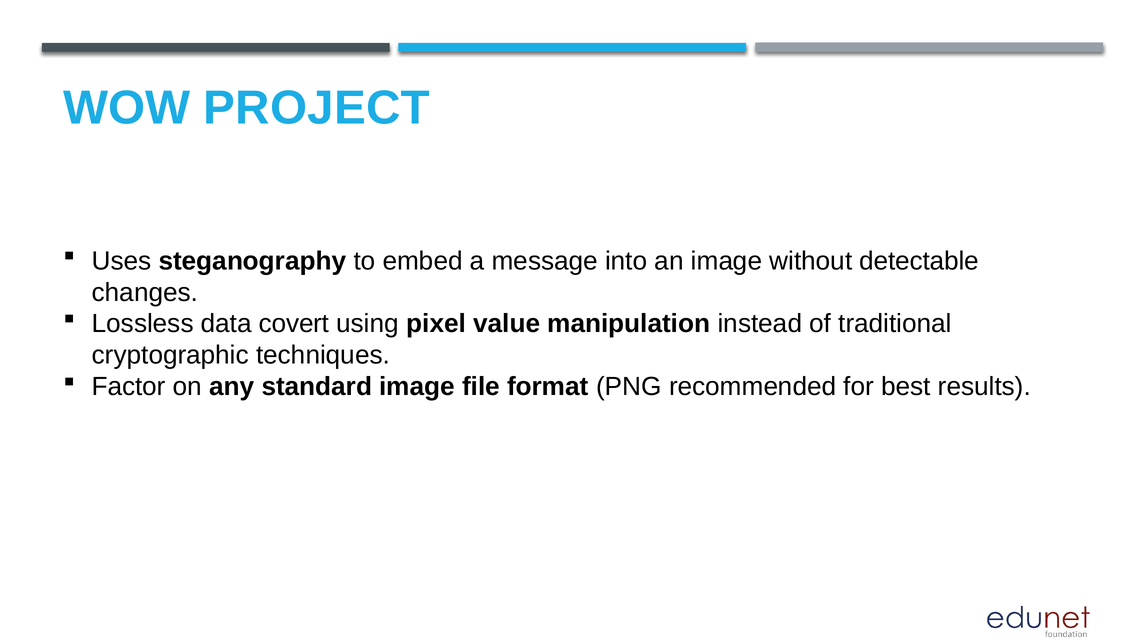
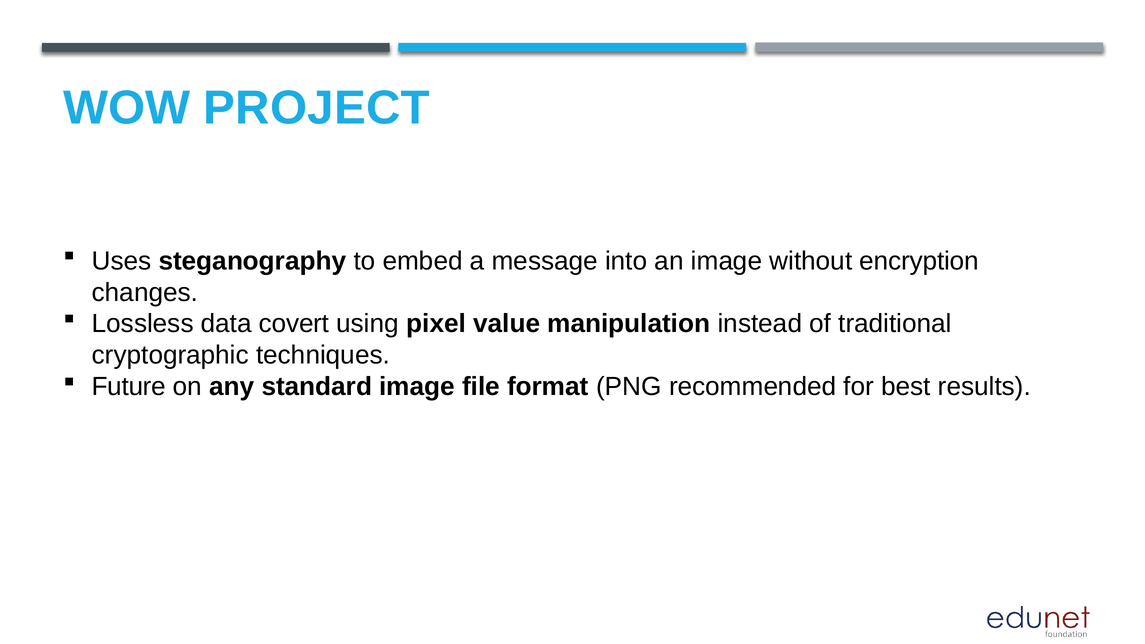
detectable: detectable -> encryption (919, 261)
Factor: Factor -> Future (129, 387)
